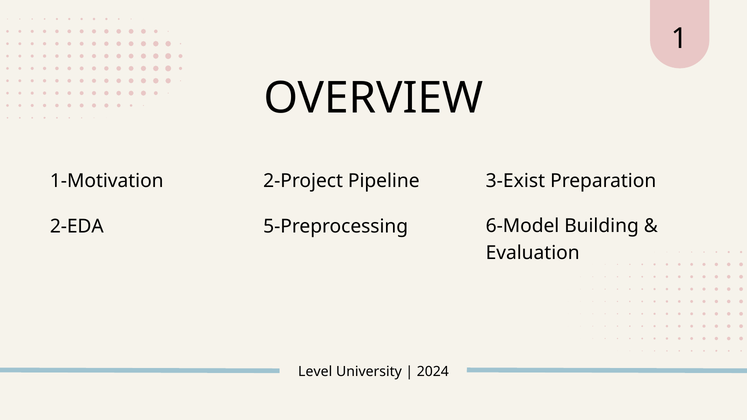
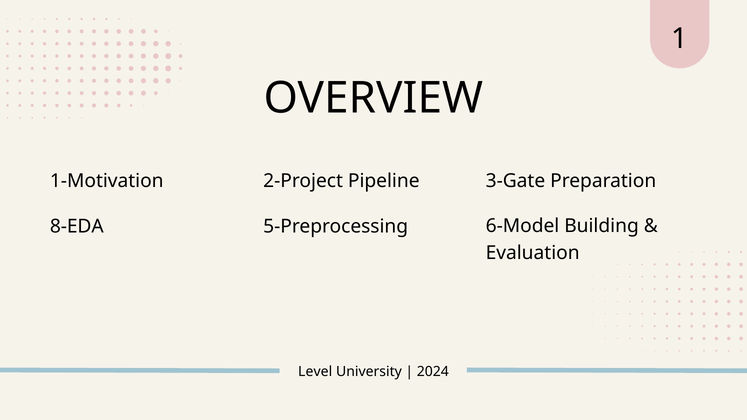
3-Exist: 3-Exist -> 3-Gate (515, 181)
2-EDA: 2-EDA -> 8-EDA (77, 226)
